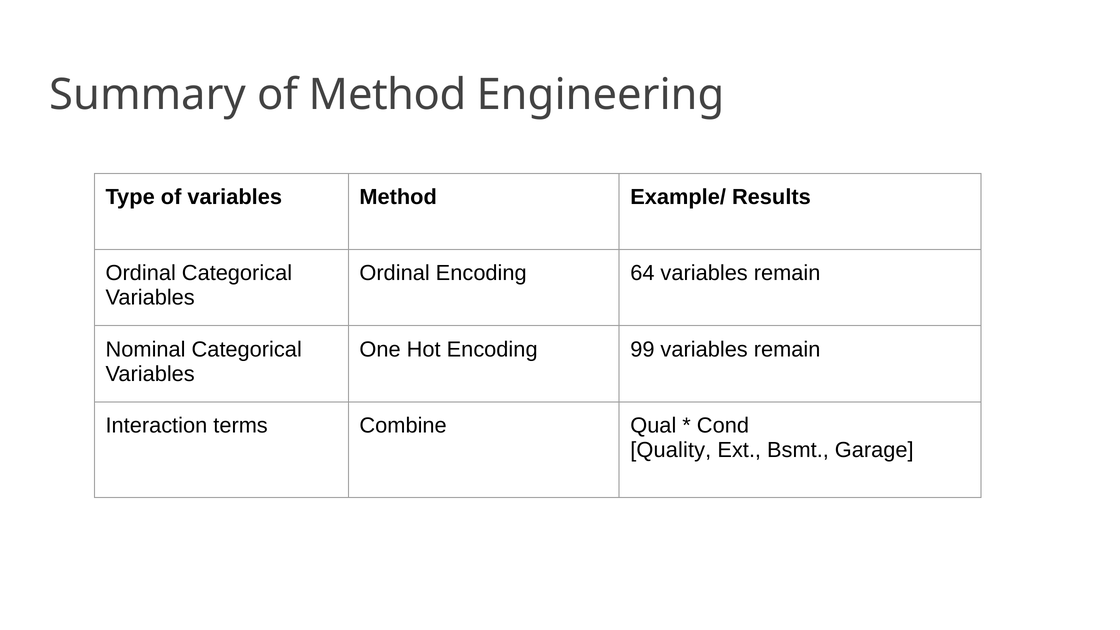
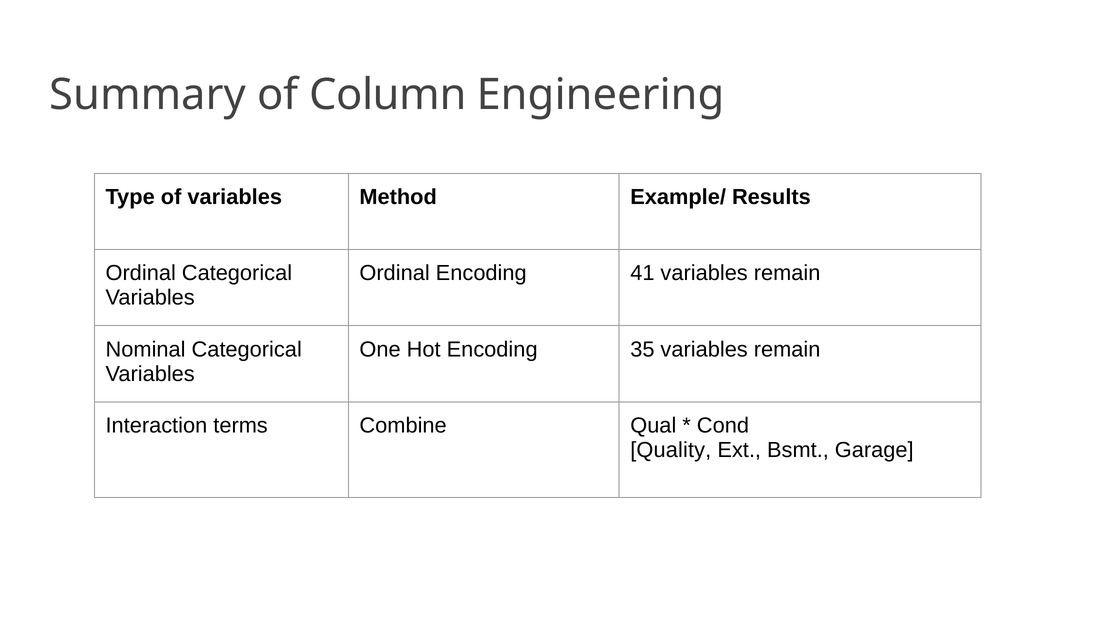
of Method: Method -> Column (388, 95)
64: 64 -> 41 (642, 273)
99: 99 -> 35 (642, 349)
